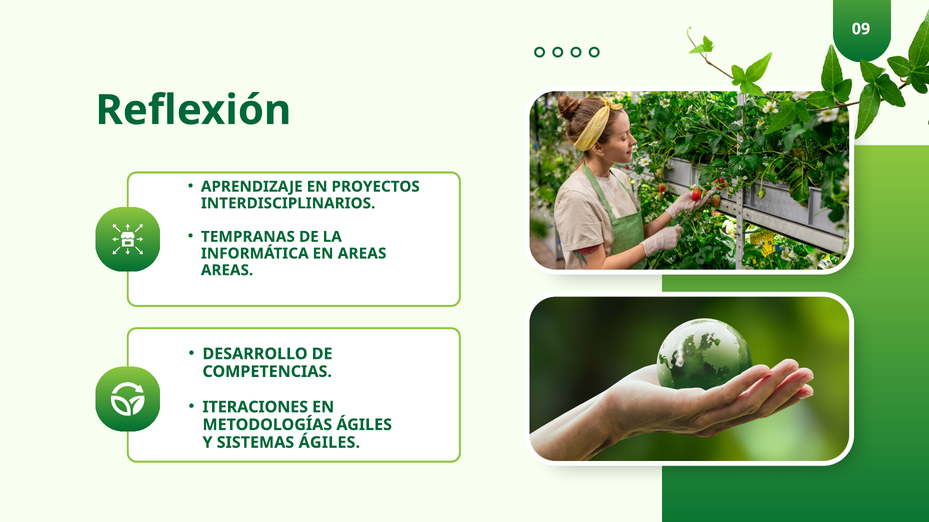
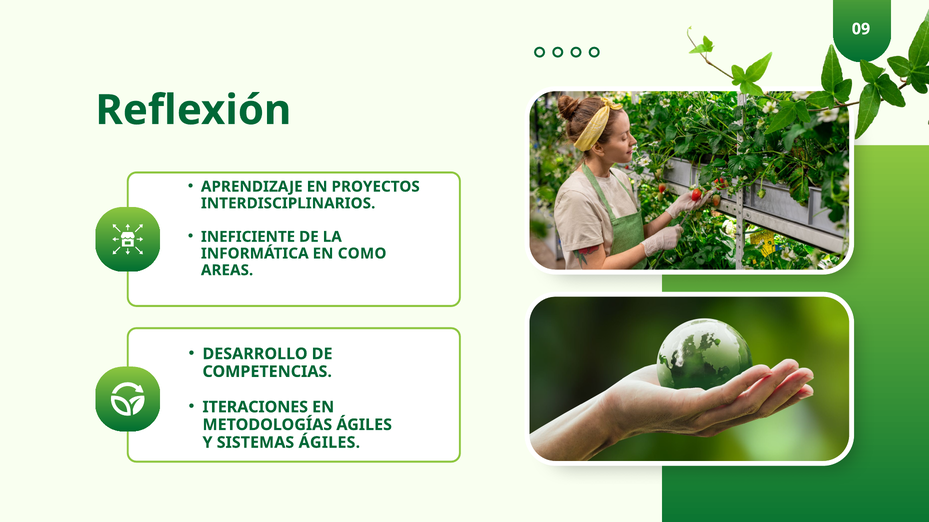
TEMPRANAS: TEMPRANAS -> INEFICIENTE (248, 237)
EN AREAS: AREAS -> COMO (362, 254)
